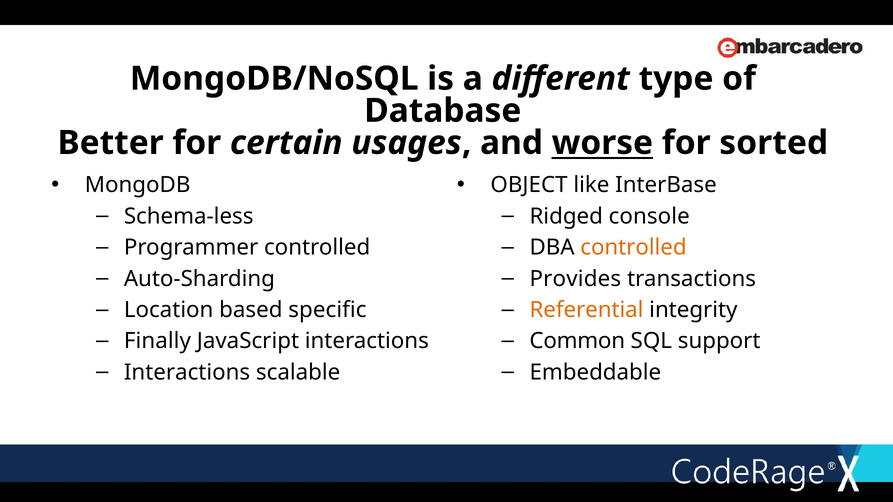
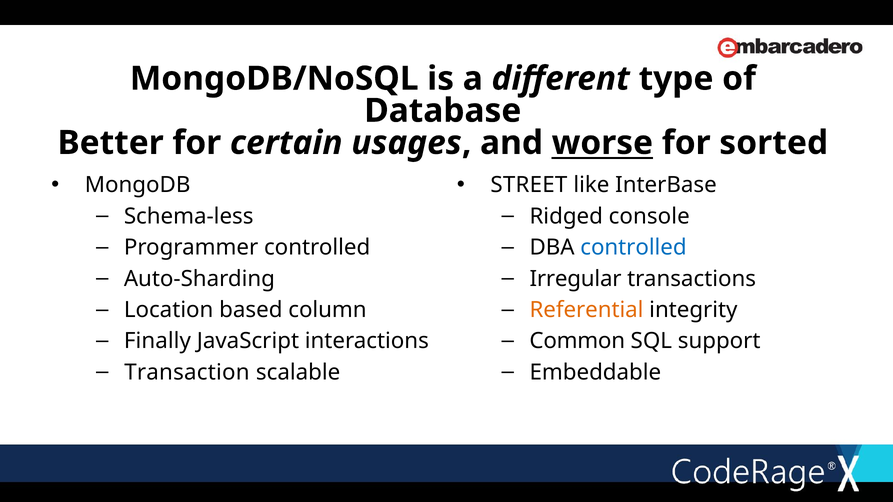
OBJECT: OBJECT -> STREET (529, 185)
controlled colour: orange -> blue (633, 248)
Provides: Provides -> Irregular (576, 279)
specific: specific -> column (327, 310)
Interactions: Interactions -> Transaction (187, 373)
